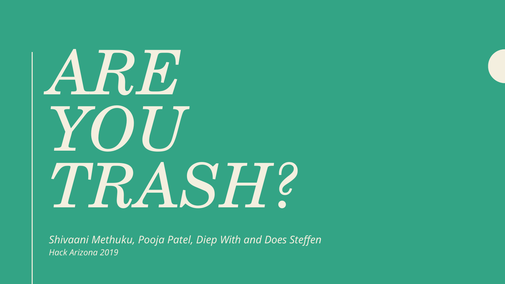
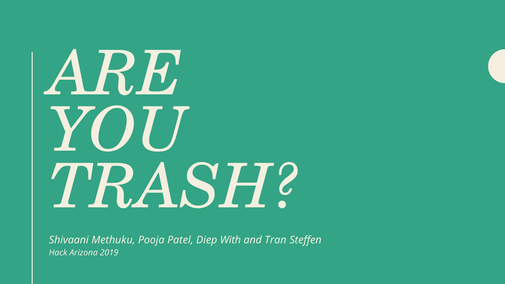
Does: Does -> Tran (276, 240)
